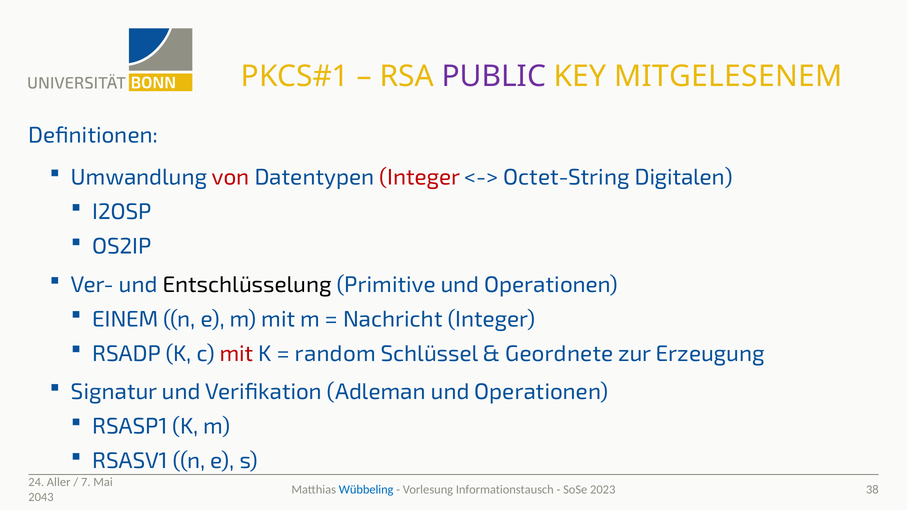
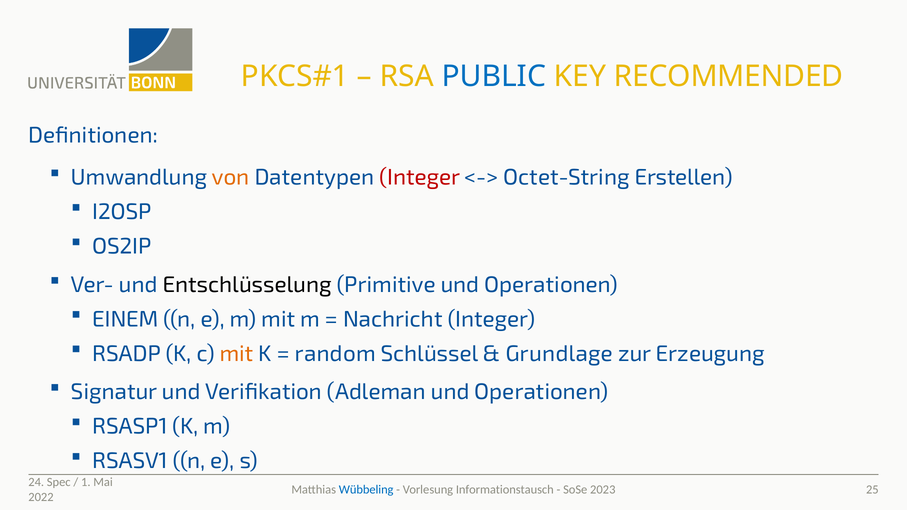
PUBLIC colour: purple -> blue (494, 76)
MITGELESENEM: MITGELESENEM -> RECOMMENDED (729, 76)
von colour: red -> orange (231, 178)
Digitalen: Digitalen -> Erstellen (684, 178)
mit colour: red -> orange (237, 354)
Geordnete: Geordnete -> Grundlage (559, 354)
Aller: Aller -> Spec (59, 482)
7: 7 -> 1 (86, 482)
38: 38 -> 25 (872, 490)
2043: 2043 -> 2022 (41, 497)
